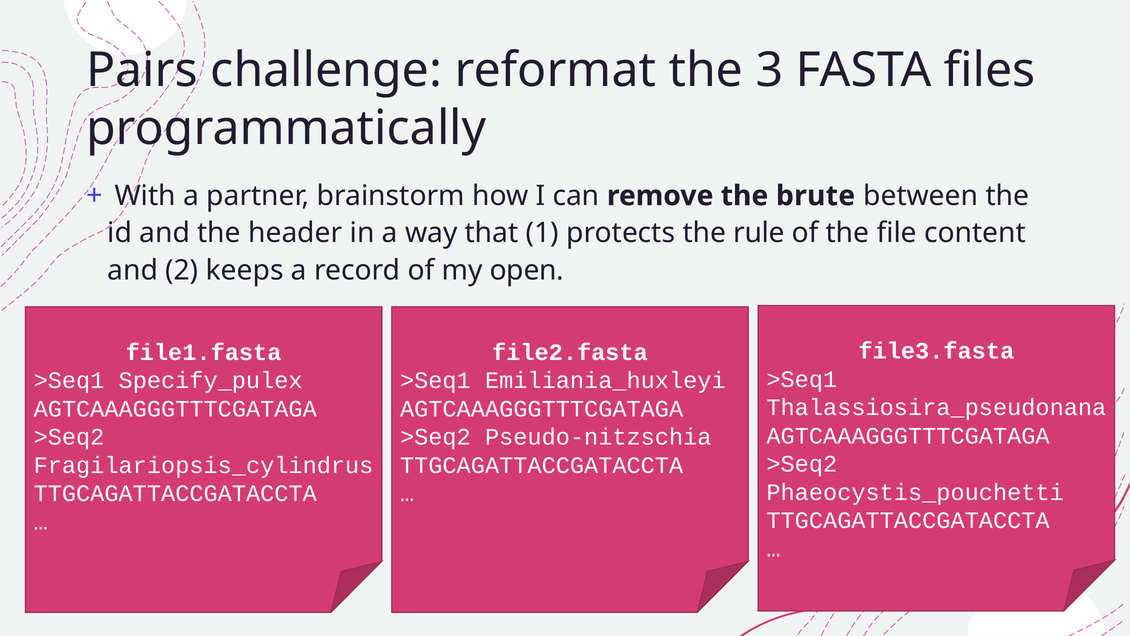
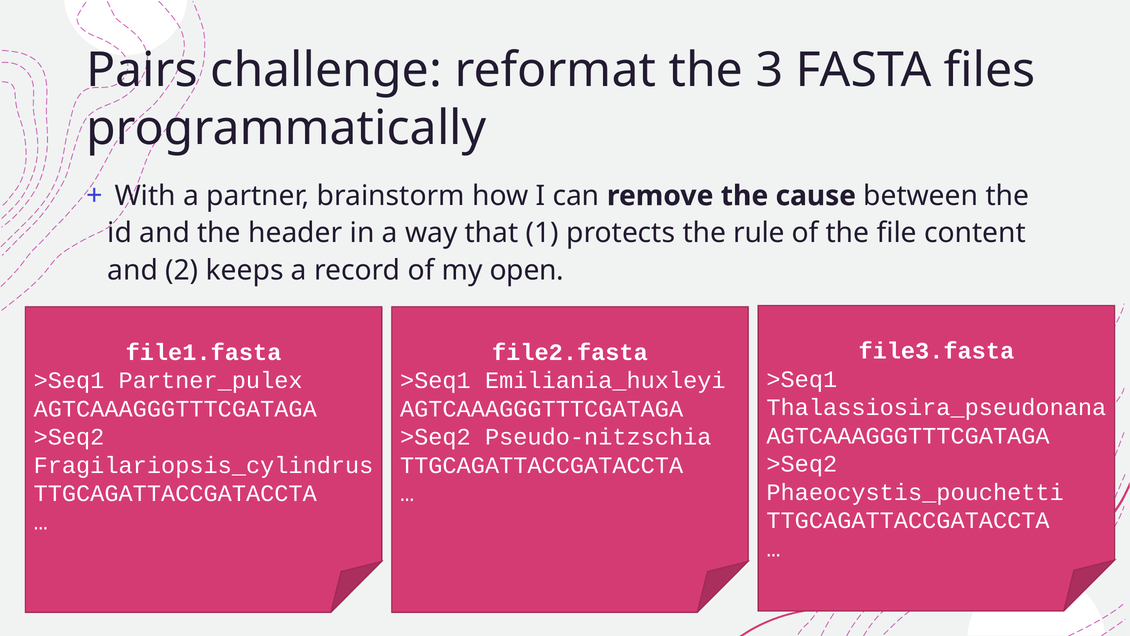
brute: brute -> cause (816, 196)
Specify_pulex: Specify_pulex -> Partner_pulex (211, 380)
